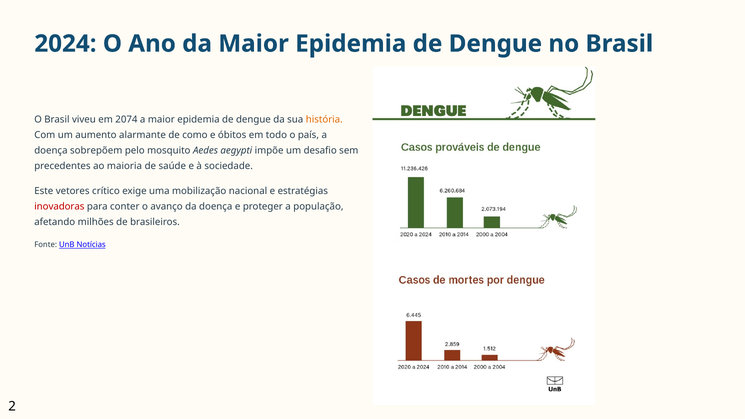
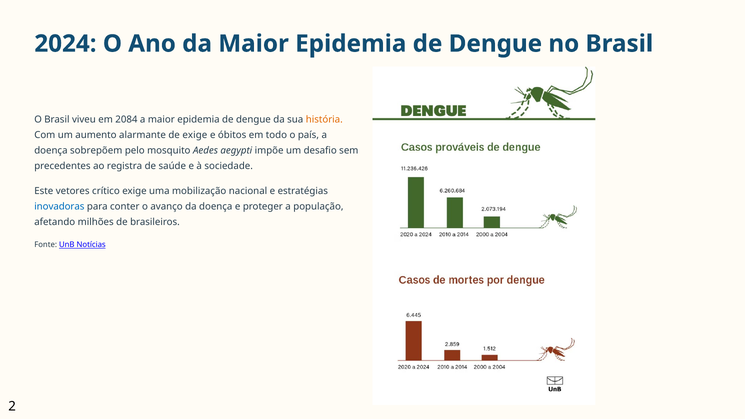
2074: 2074 -> 2084 (126, 120)
de como: como -> exige (195, 135)
maioria: maioria -> registra (125, 166)
inovadoras colour: red -> blue (59, 207)
